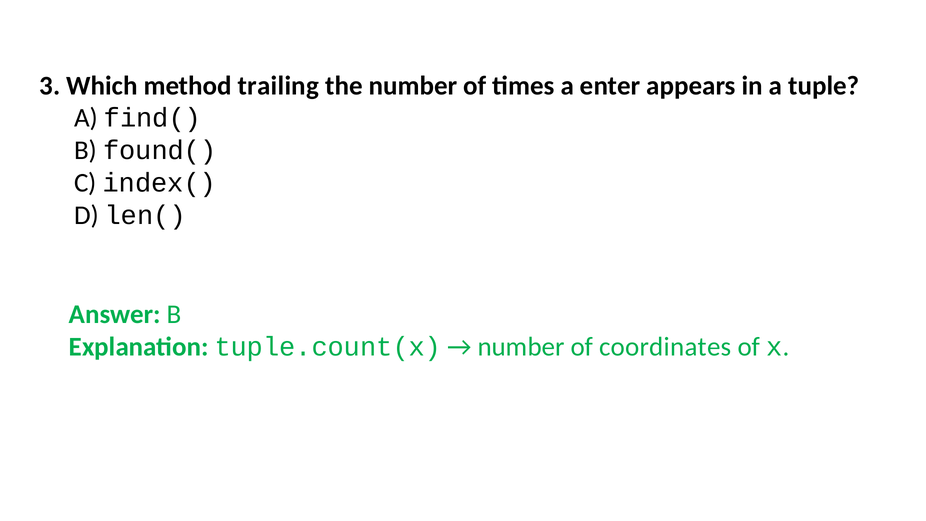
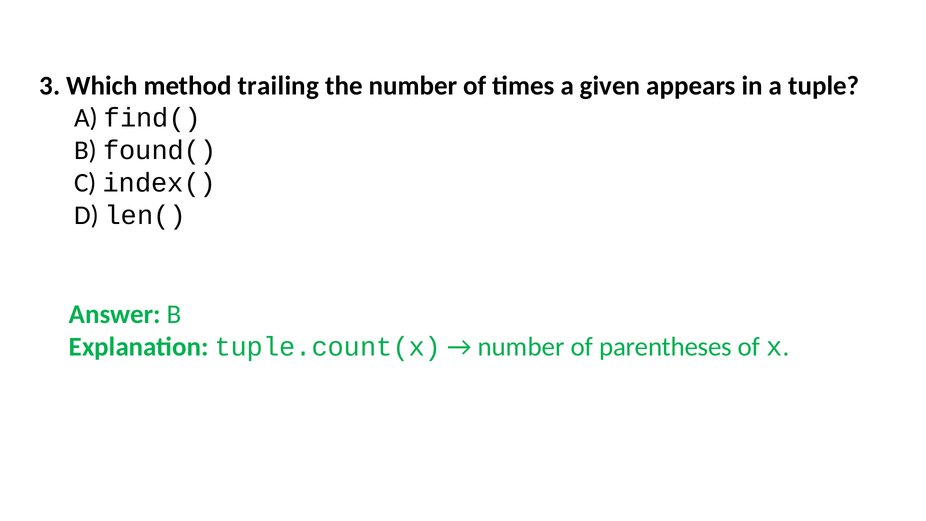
enter: enter -> given (610, 86)
coordinates: coordinates -> parentheses (666, 347)
